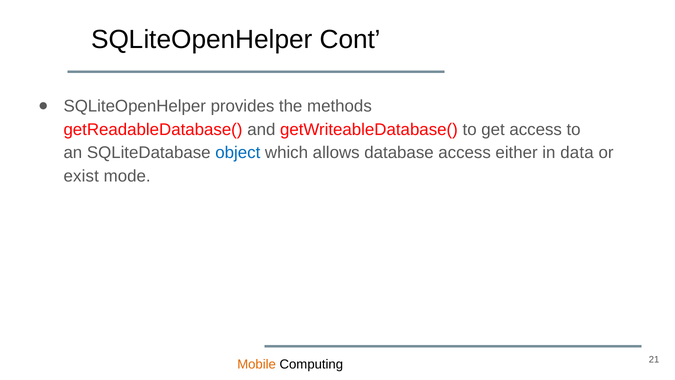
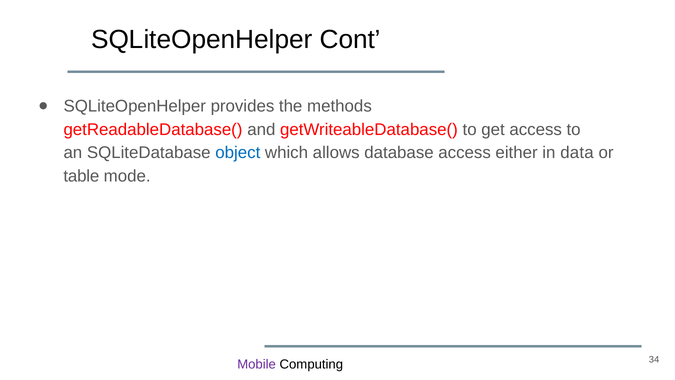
exist: exist -> table (81, 176)
Mobile colour: orange -> purple (257, 364)
21: 21 -> 34 (654, 359)
